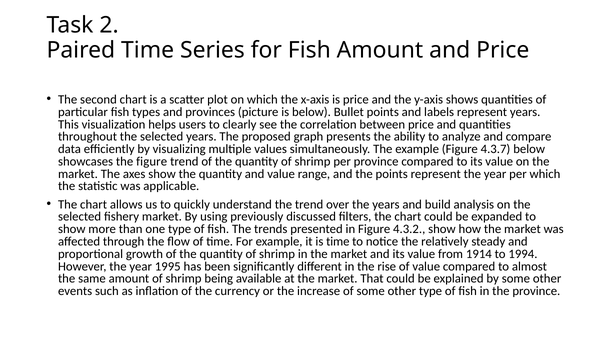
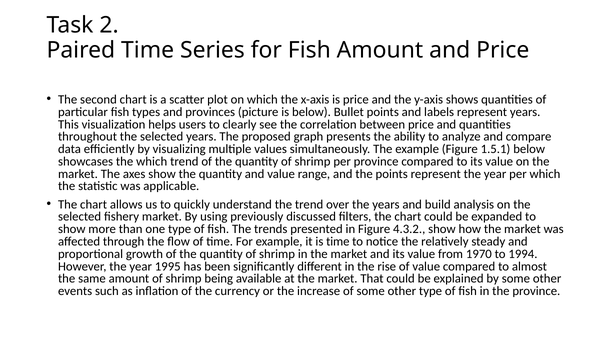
4.3.7: 4.3.7 -> 1.5.1 (496, 149)
the figure: figure -> which (152, 161)
1914: 1914 -> 1970 (479, 254)
